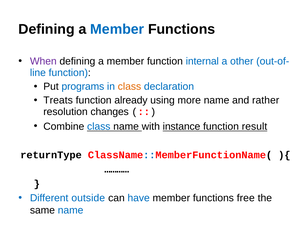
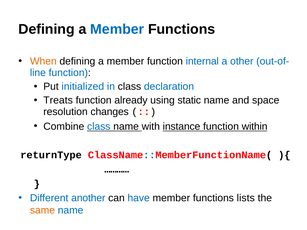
When colour: purple -> orange (43, 61)
programs: programs -> initialized (83, 87)
class colour: orange -> black (129, 87)
more: more -> static (189, 100)
rather: rather -> space (266, 100)
result: result -> within (255, 127)
outside: outside -> another (88, 198)
free: free -> lists (246, 198)
same colour: black -> orange (42, 210)
